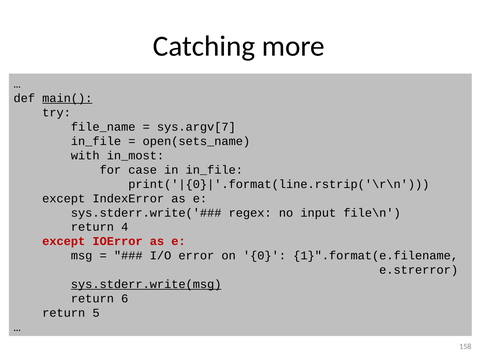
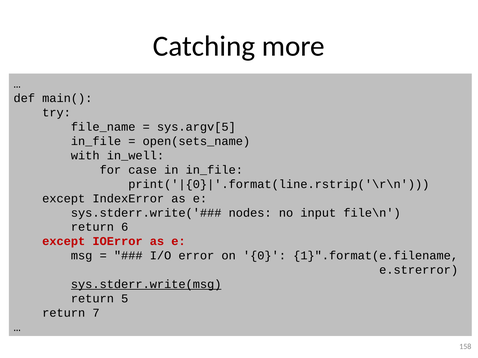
main( underline: present -> none (67, 98)
sys.argv[7: sys.argv[7 -> sys.argv[5 (196, 127)
in_most: in_most -> in_well (135, 156)
regex: regex -> nodes (250, 213)
4: 4 -> 6 (125, 227)
6: 6 -> 5 (125, 299)
5: 5 -> 7 (96, 313)
